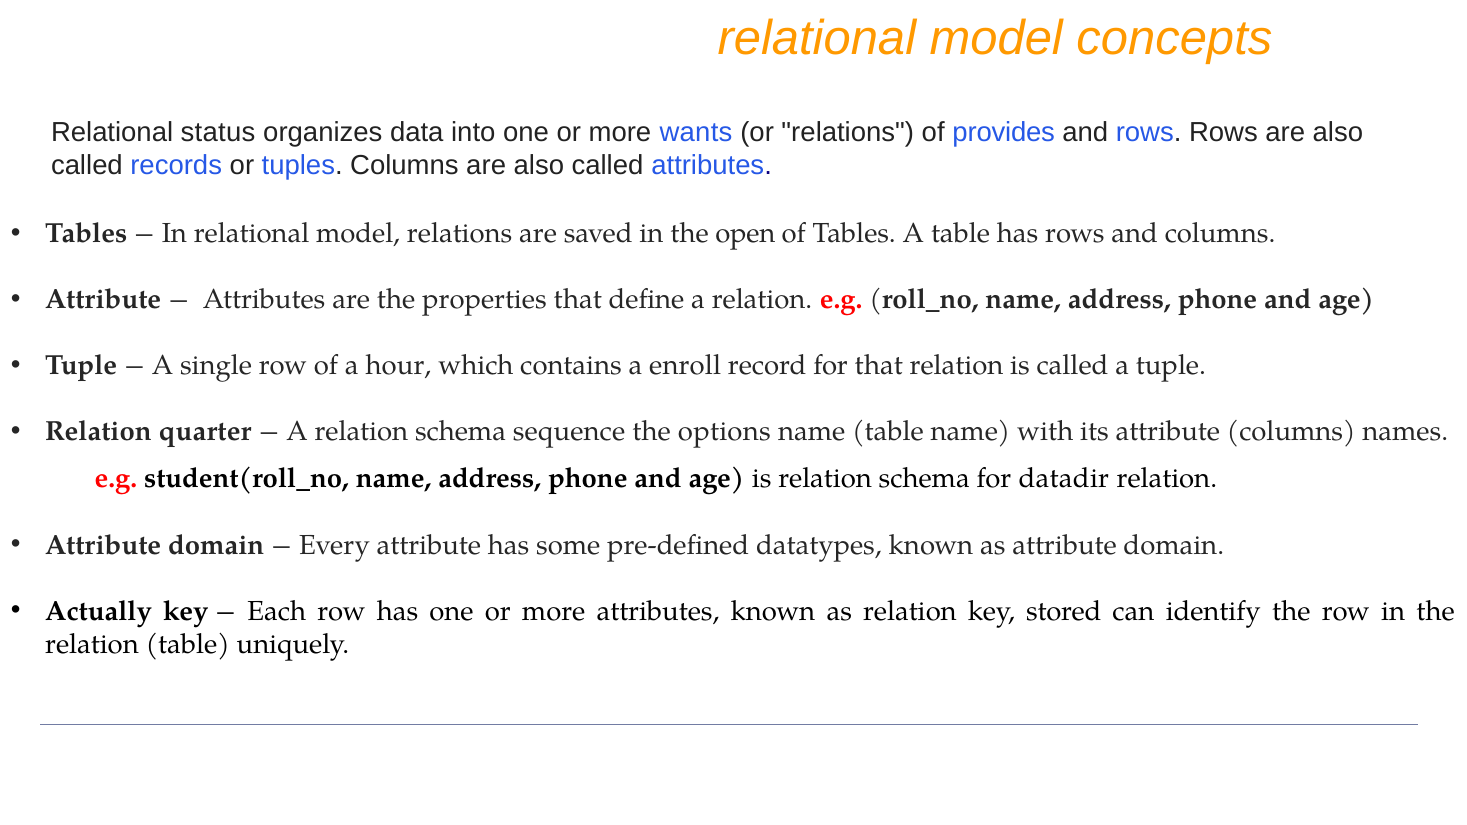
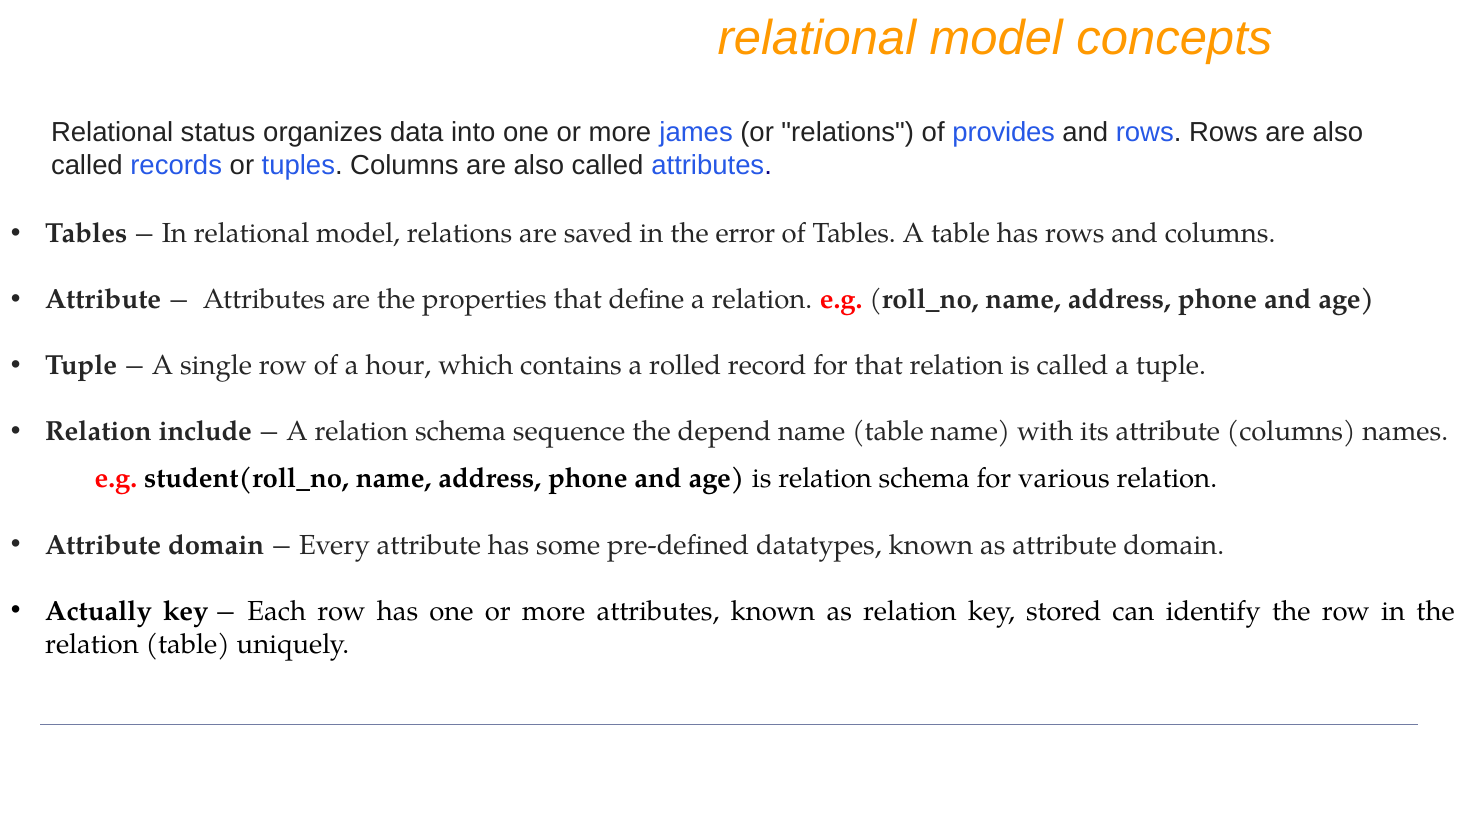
wants: wants -> james (696, 132)
open: open -> error (745, 234)
enroll: enroll -> rolled (685, 366)
quarter: quarter -> include (205, 432)
options: options -> depend (724, 432)
datadir: datadir -> various (1064, 479)
